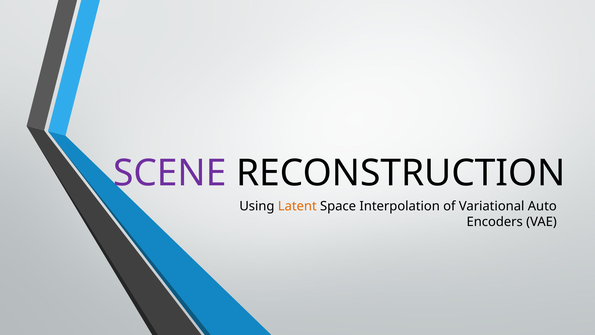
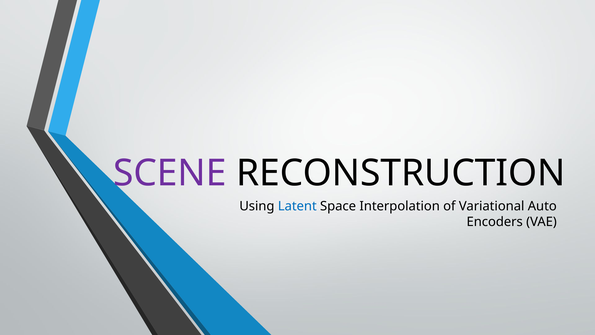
Latent colour: orange -> blue (297, 206)
